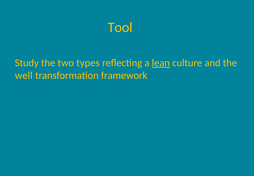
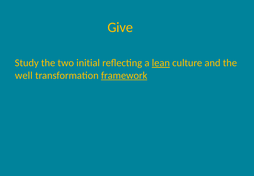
Tool: Tool -> Give (120, 27)
types: types -> initial (88, 63)
framework underline: none -> present (124, 75)
